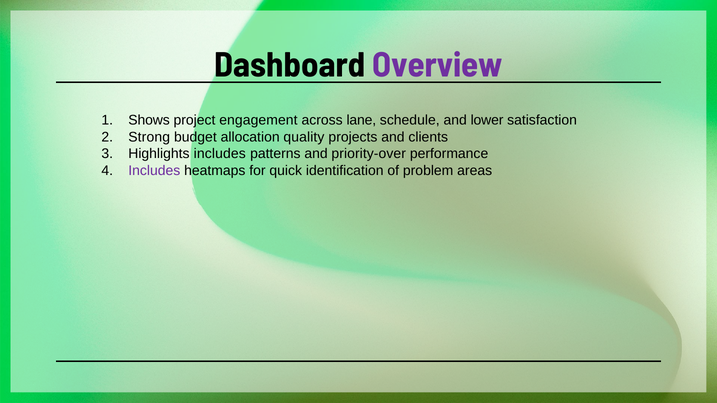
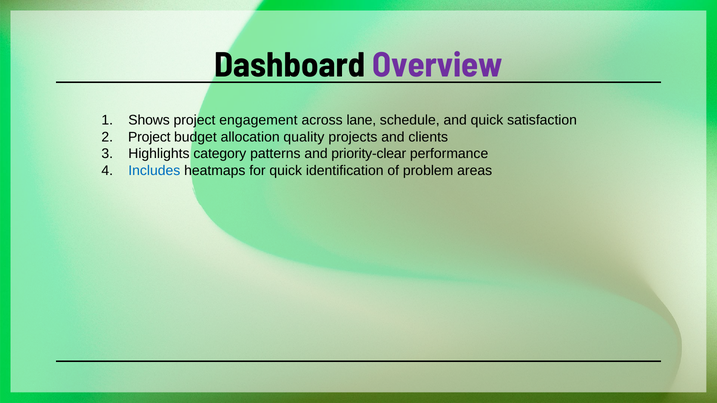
and lower: lower -> quick (487, 120)
Strong: Strong -> Project (149, 137)
Highlights includes: includes -> category (220, 154)
priority-over: priority-over -> priority-clear (369, 154)
Includes colour: purple -> blue (154, 171)
